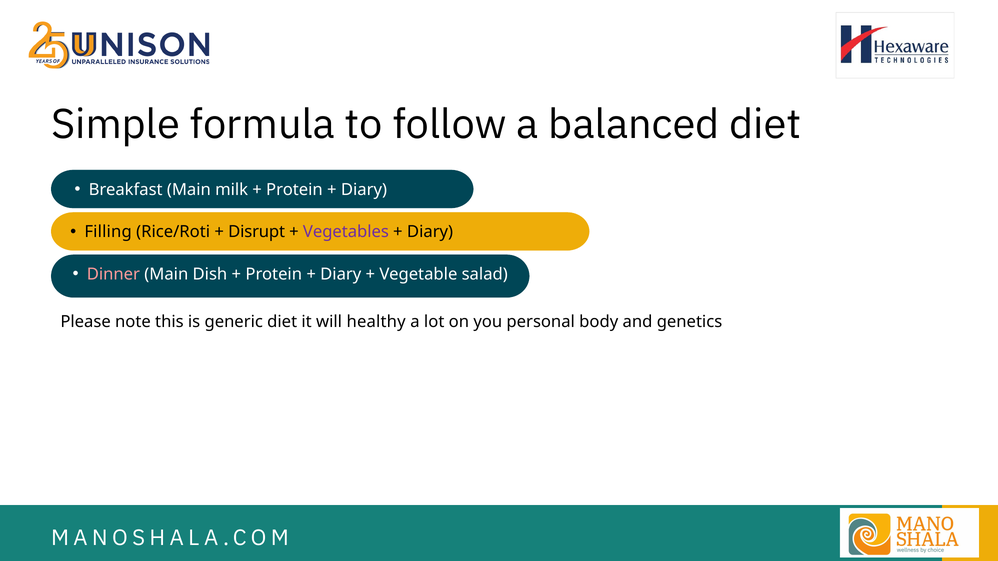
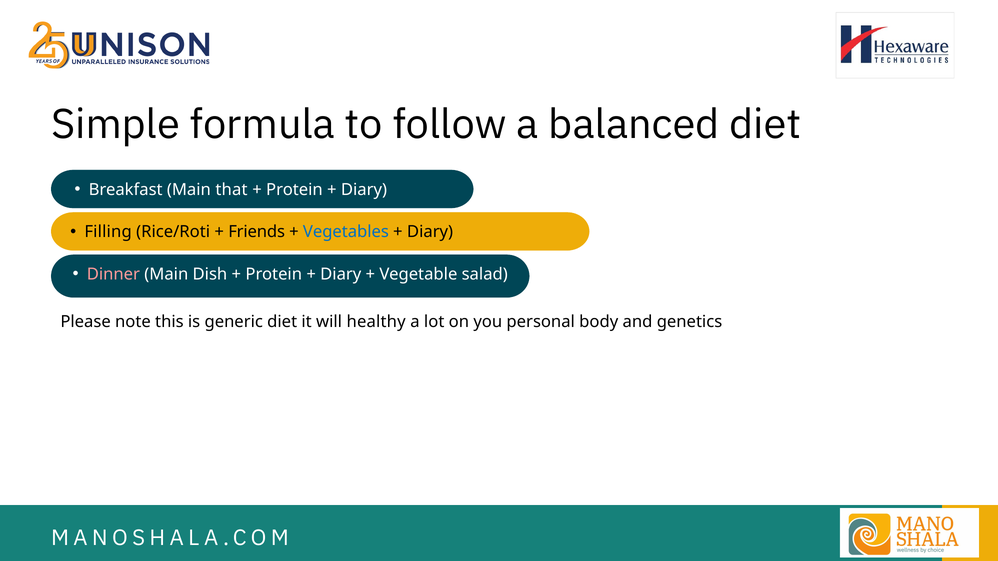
milk: milk -> that (232, 190)
Disrupt: Disrupt -> Friends (257, 232)
Vegetables colour: purple -> blue (346, 232)
